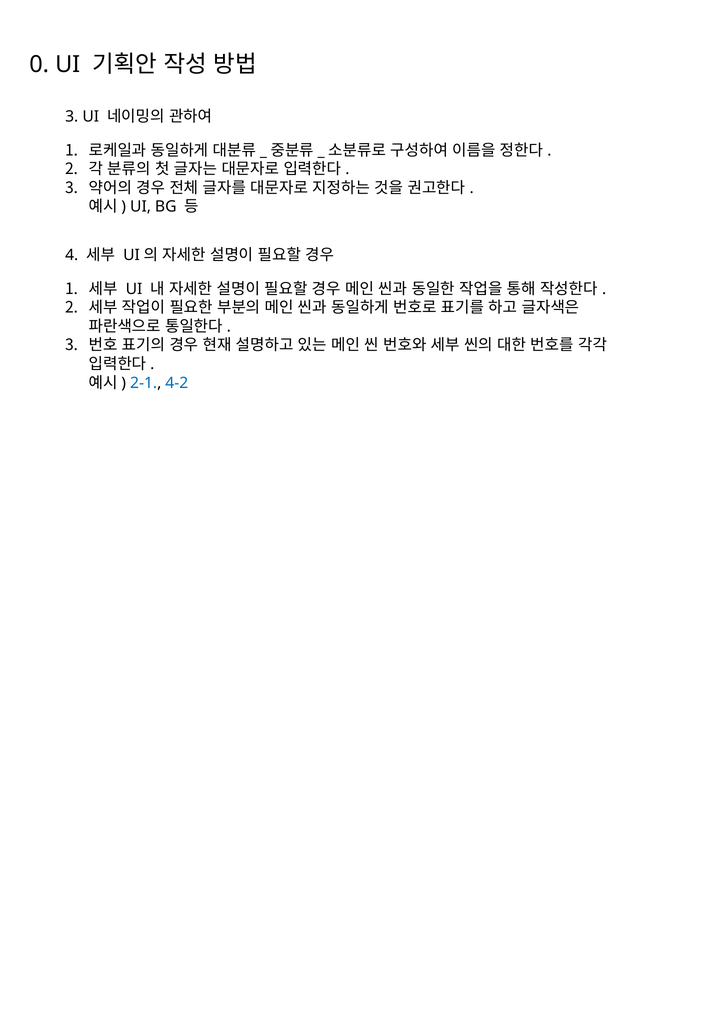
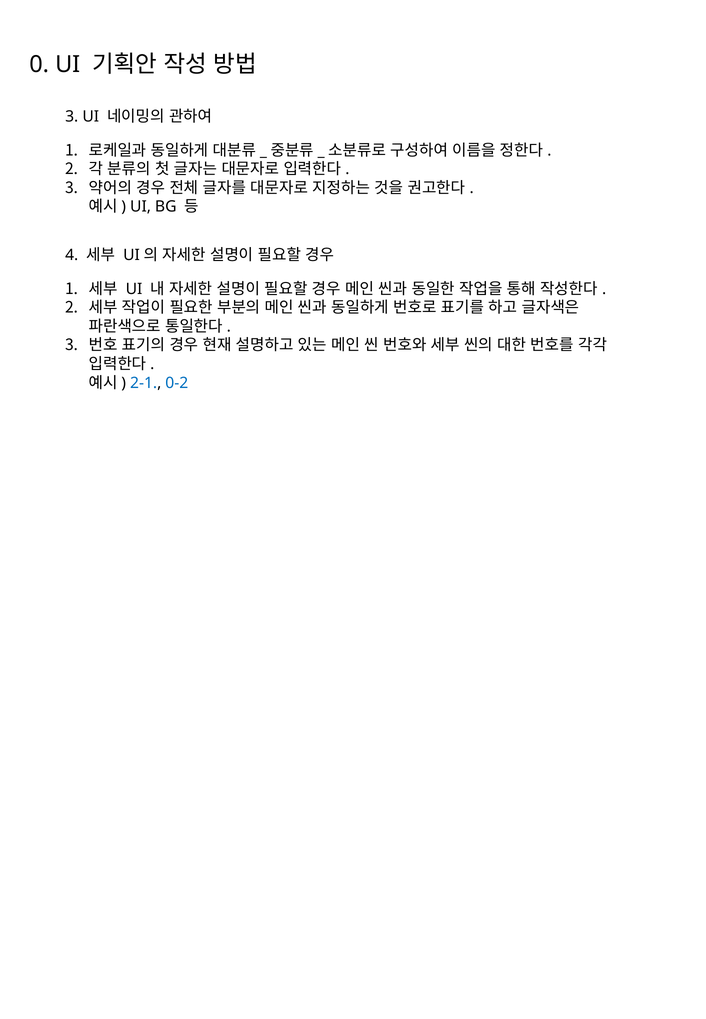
4-2: 4-2 -> 0-2 (177, 383)
